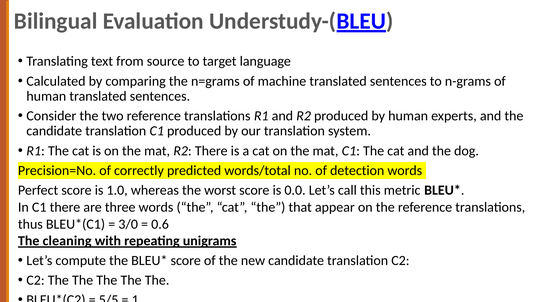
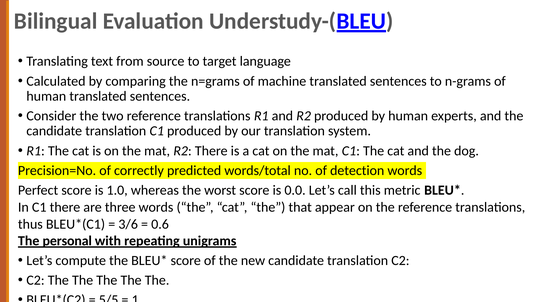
3/0: 3/0 -> 3/6 (128, 224)
cleaning: cleaning -> personal (67, 241)
